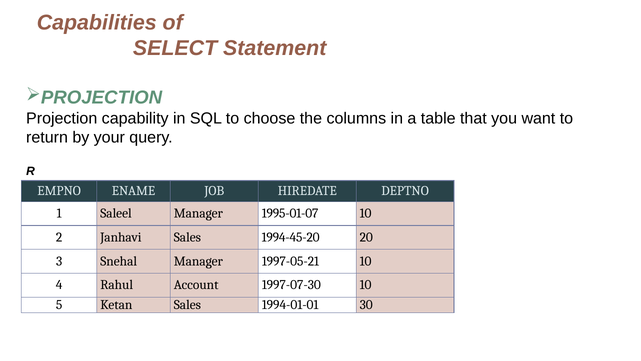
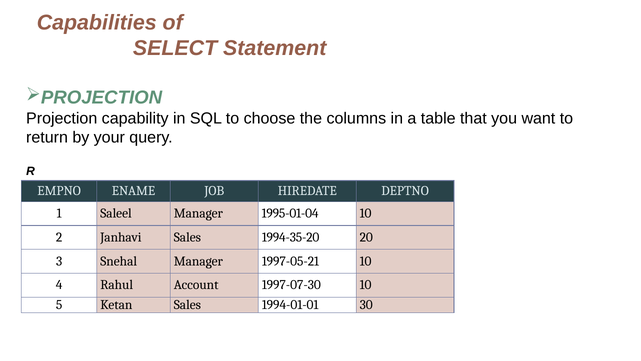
1995-01-07: 1995-01-07 -> 1995-01-04 (290, 213)
1994-45-20: 1994-45-20 -> 1994-35-20 (291, 237)
